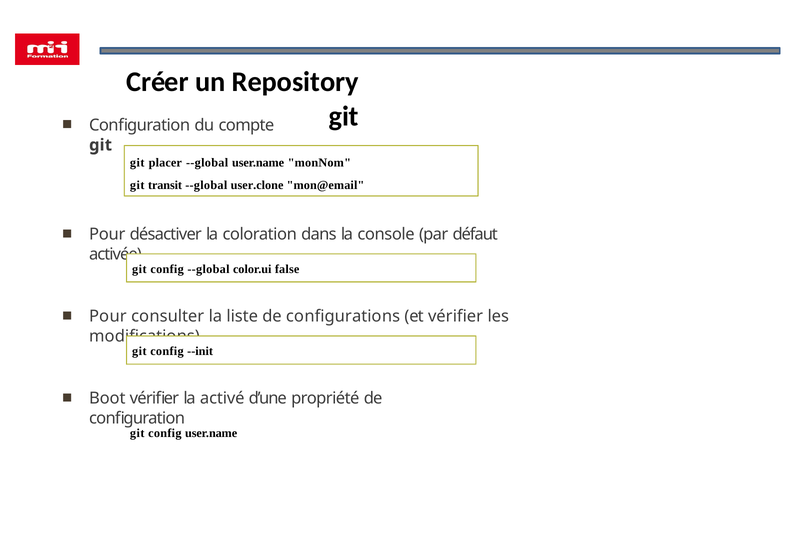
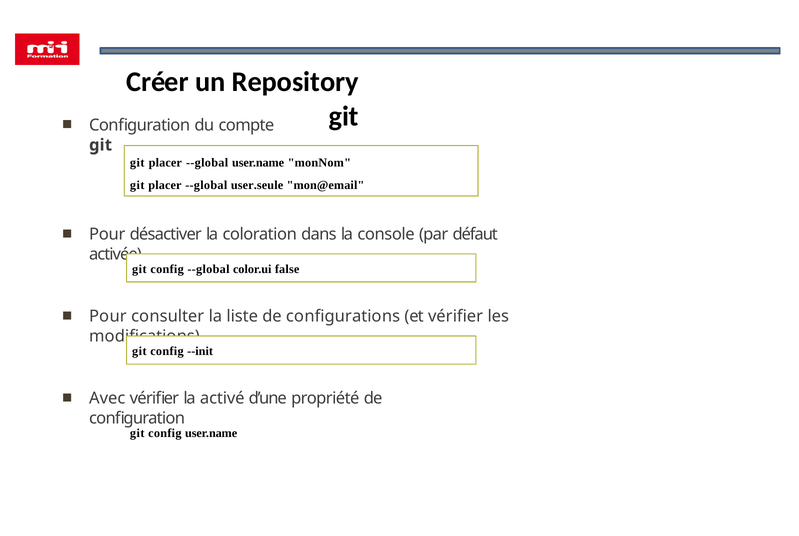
transit: transit -> placer (165, 185)
user.clone: user.clone -> user.seule (257, 185)
Boot: Boot -> Avec (107, 398)
